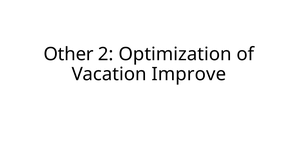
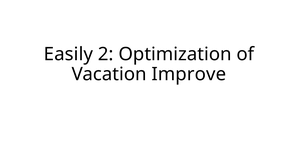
Other: Other -> Easily (68, 54)
